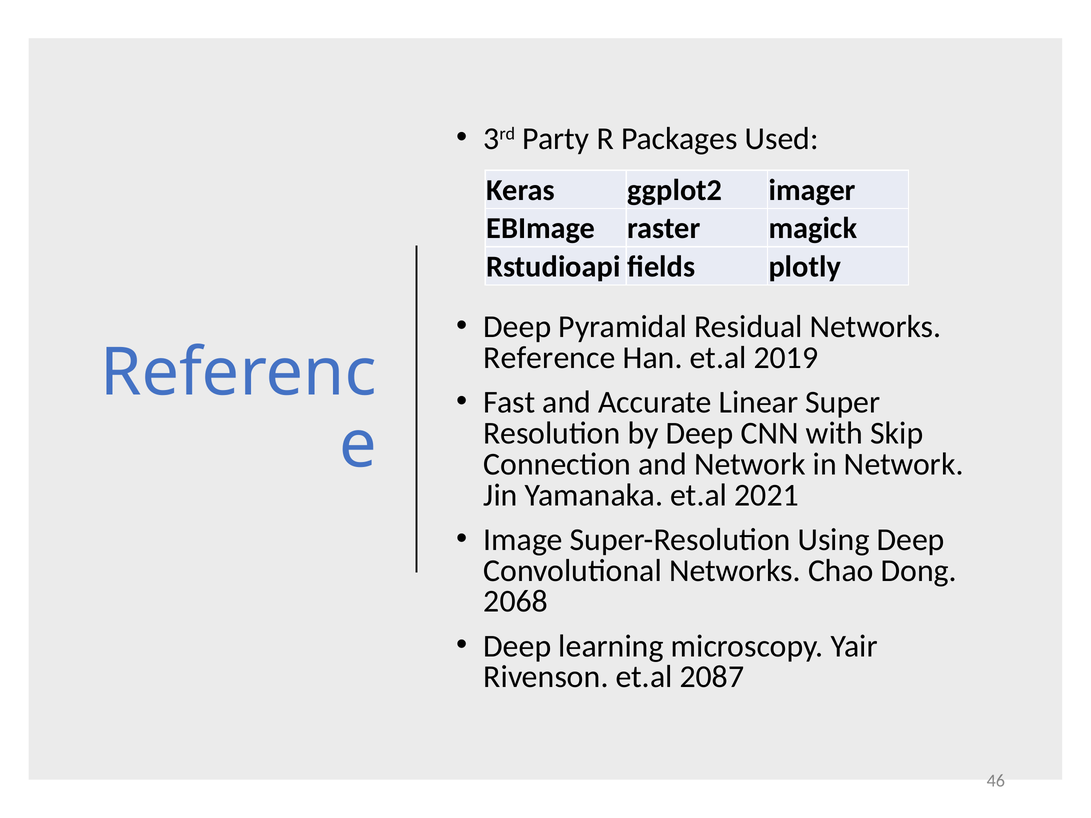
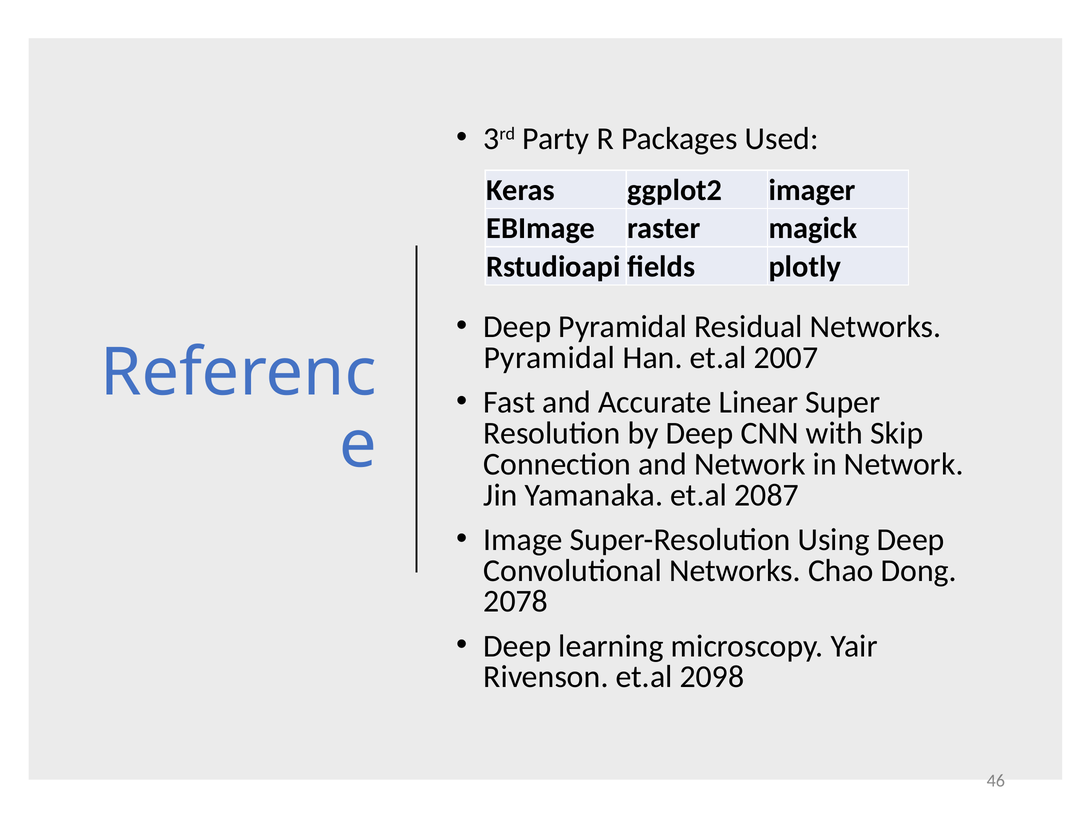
Reference: Reference -> Pyramidal (549, 358)
2019: 2019 -> 2007 (786, 358)
2021: 2021 -> 2087 (767, 495)
2068: 2068 -> 2078 (516, 602)
2087: 2087 -> 2098 (712, 677)
